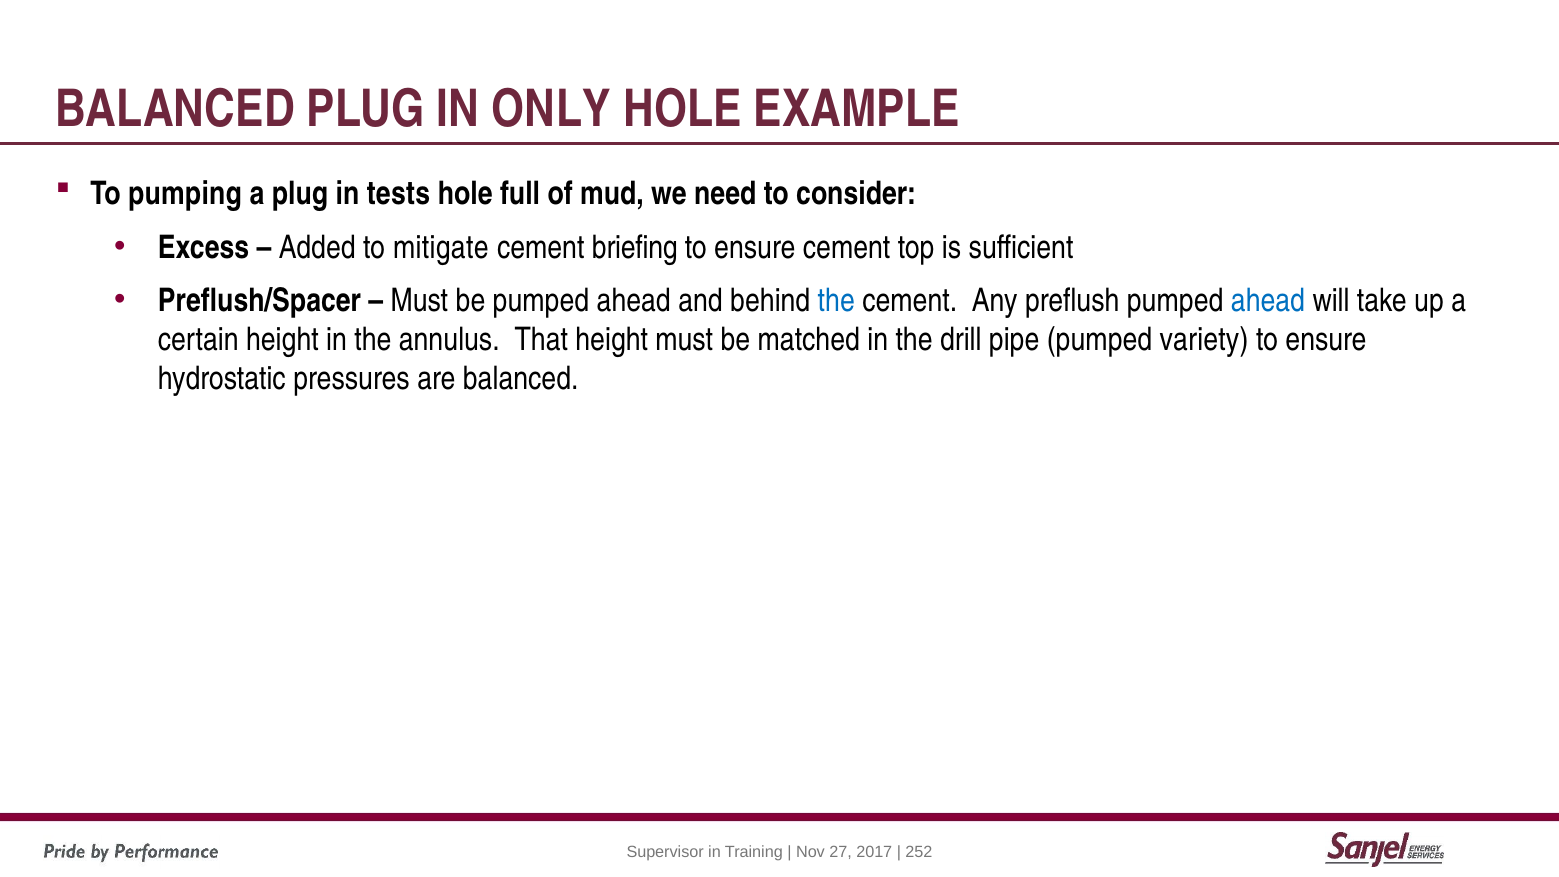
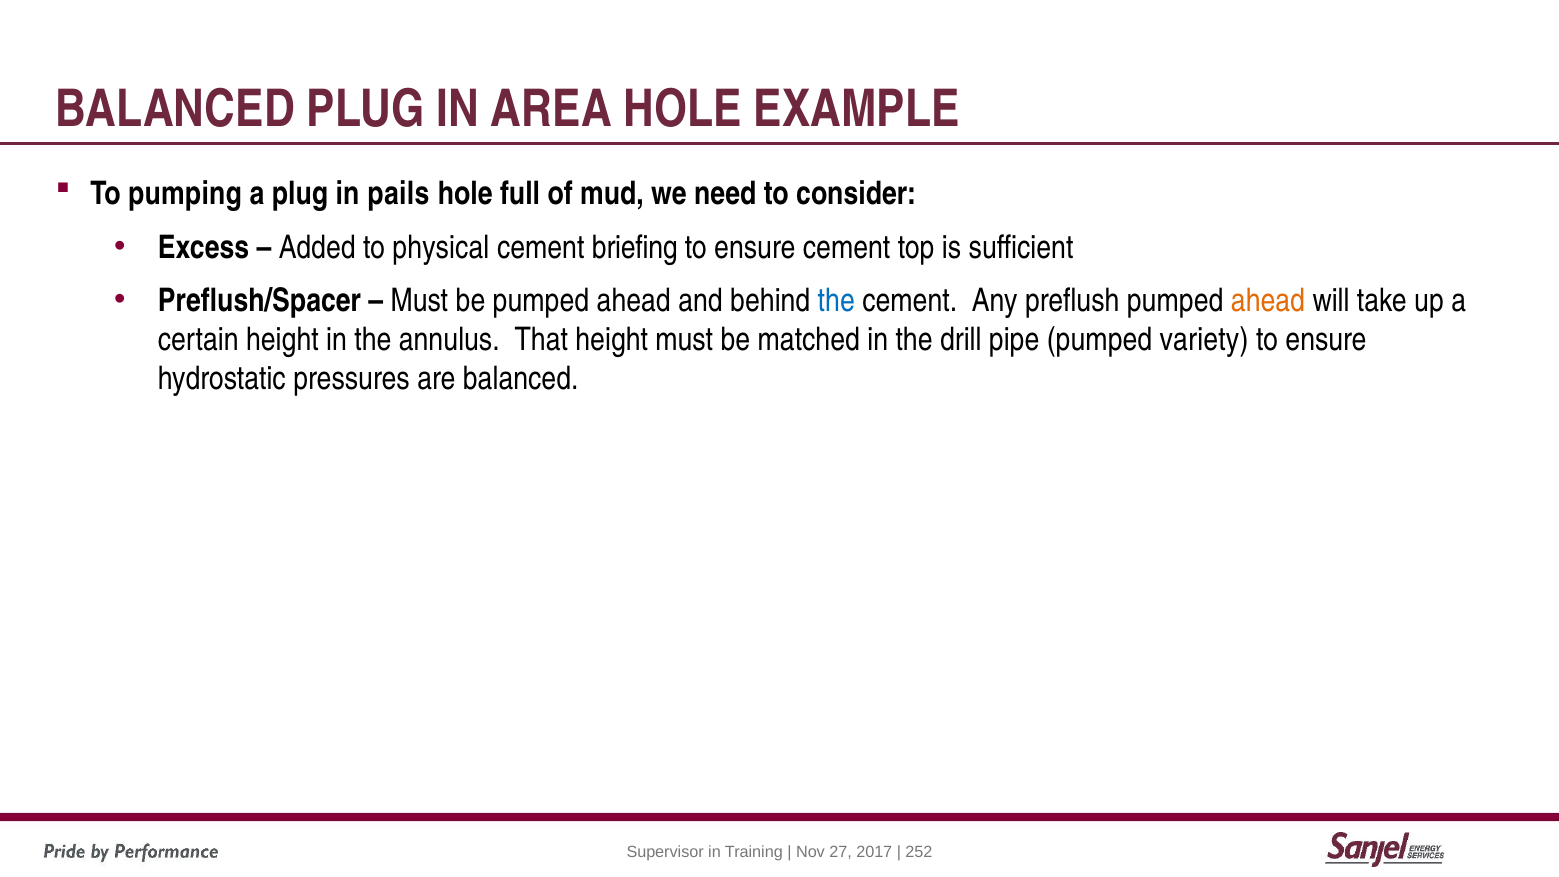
ONLY: ONLY -> AREA (551, 109)
tests: tests -> pails (398, 194)
mitigate: mitigate -> physical (441, 247)
ahead colour: blue -> orange (1268, 301)
